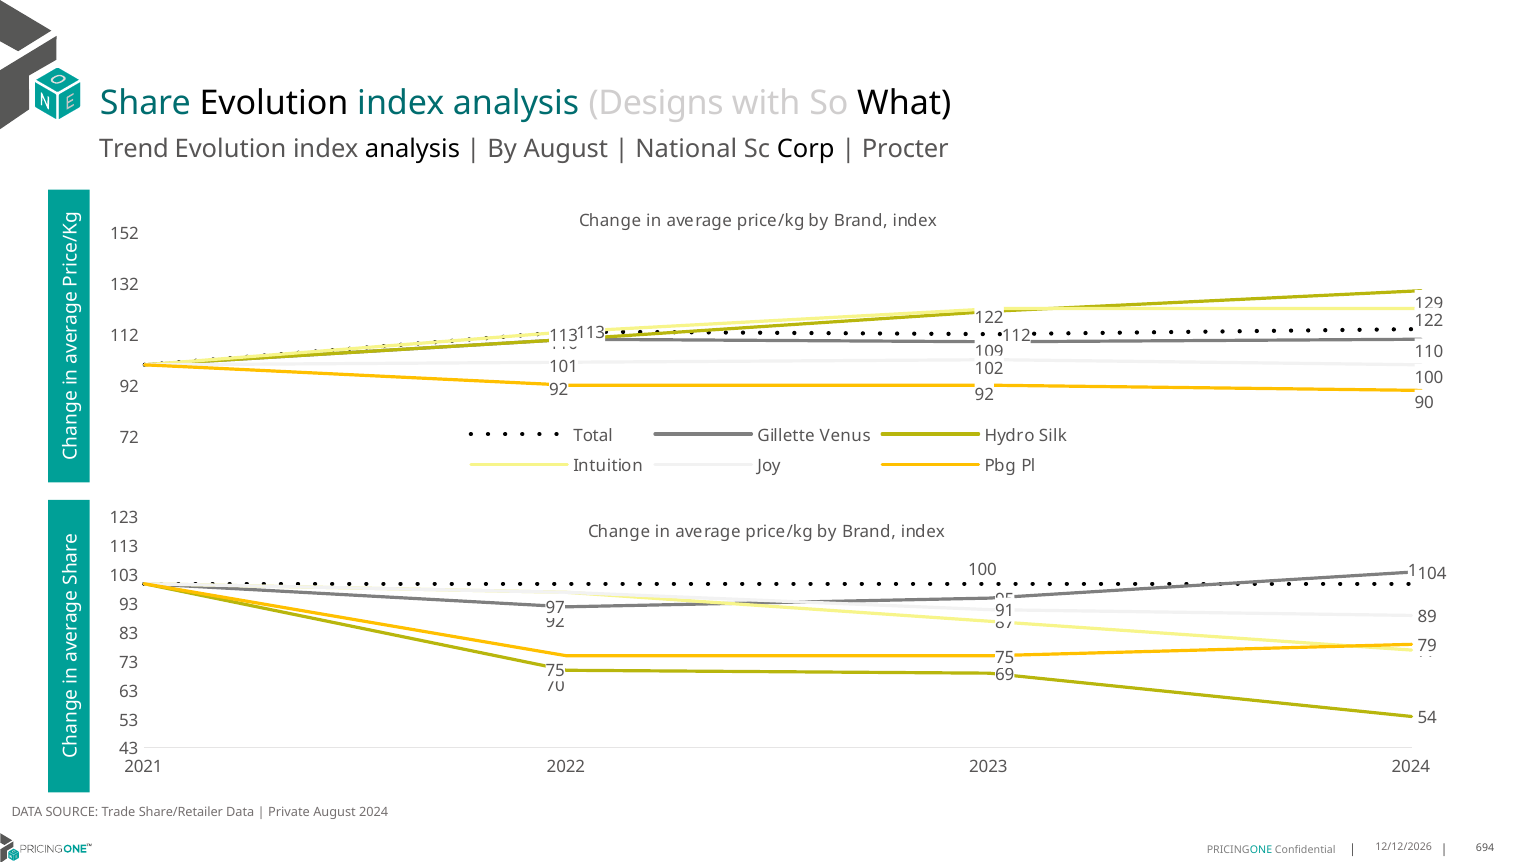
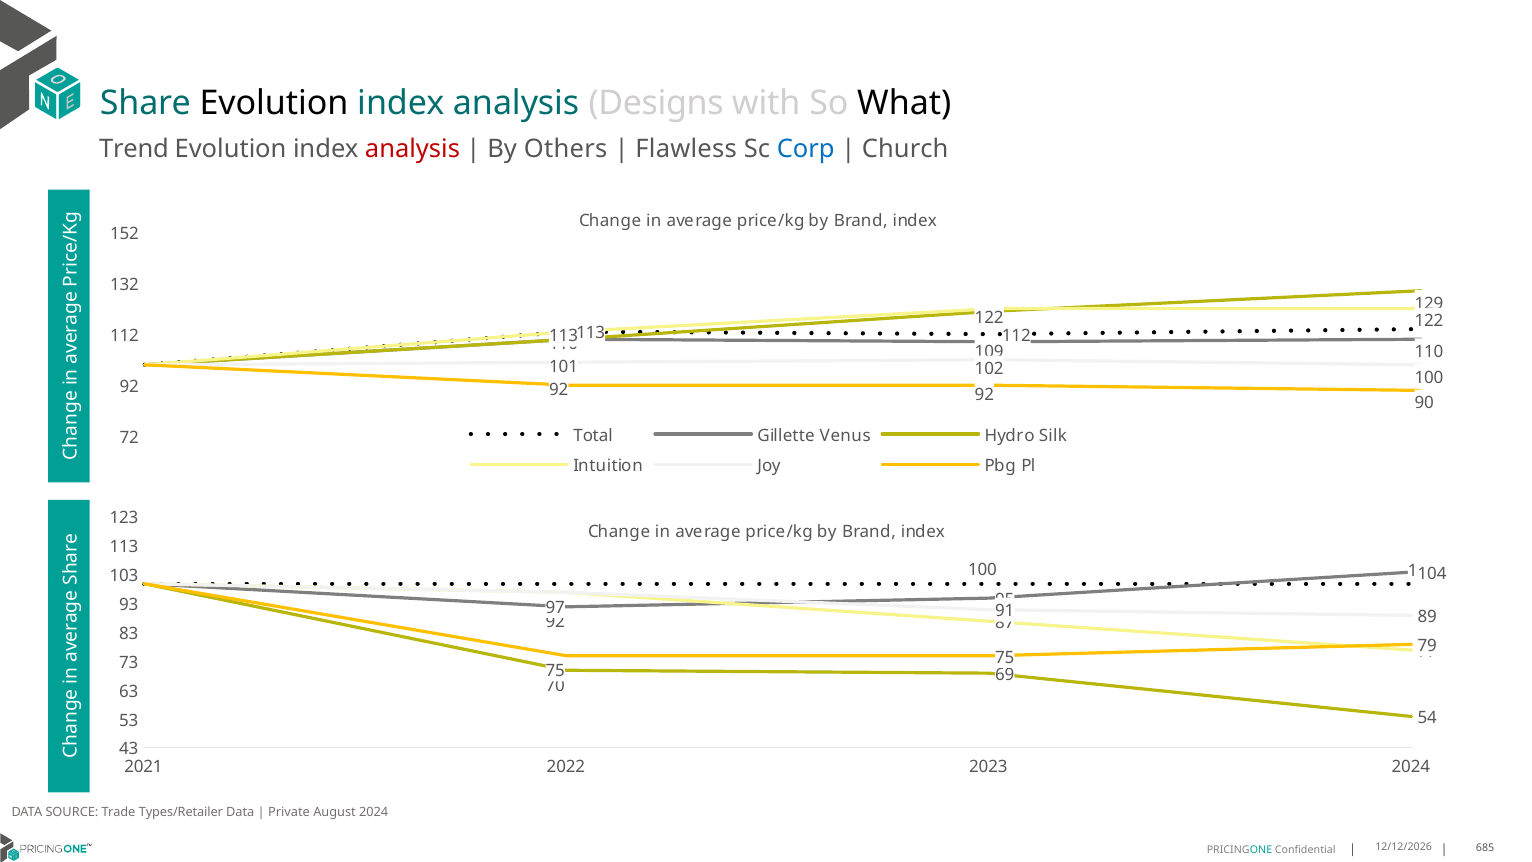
analysis colour: black -> red (413, 149)
By August: August -> Others (566, 149)
National: National -> Flawless (686, 149)
Corp colour: black -> blue (806, 149)
Procter: Procter -> Church (905, 149)
Share/Retailer: Share/Retailer -> Types/Retailer (181, 812)
694: 694 -> 685 (1485, 847)
